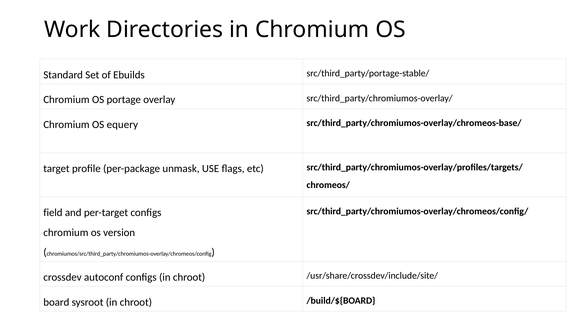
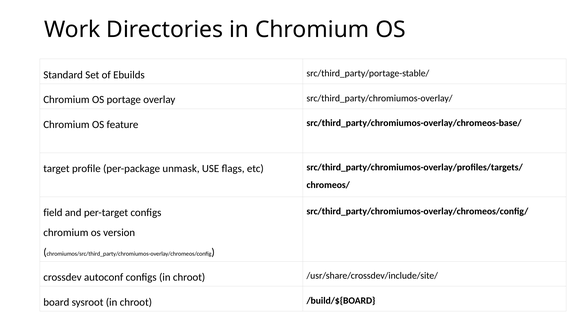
equery: equery -> feature (122, 125)
